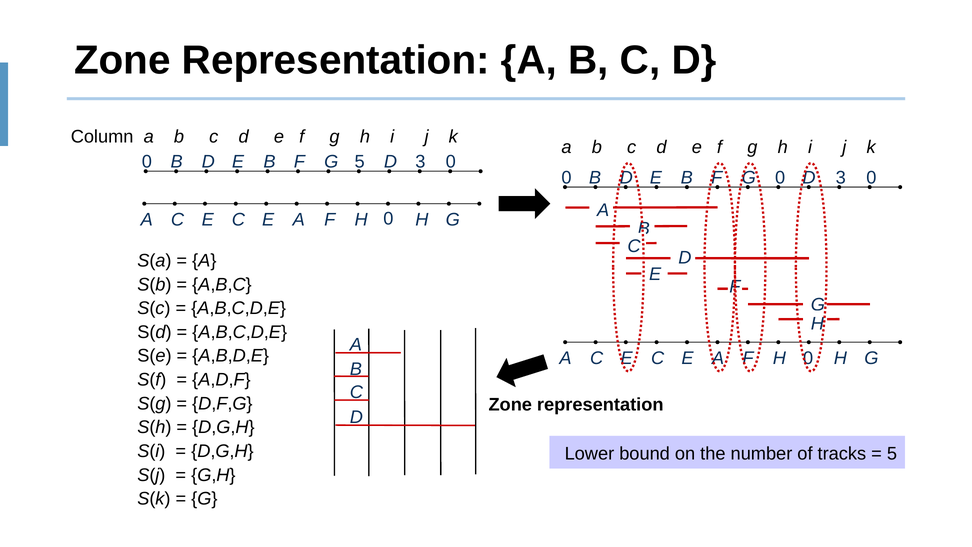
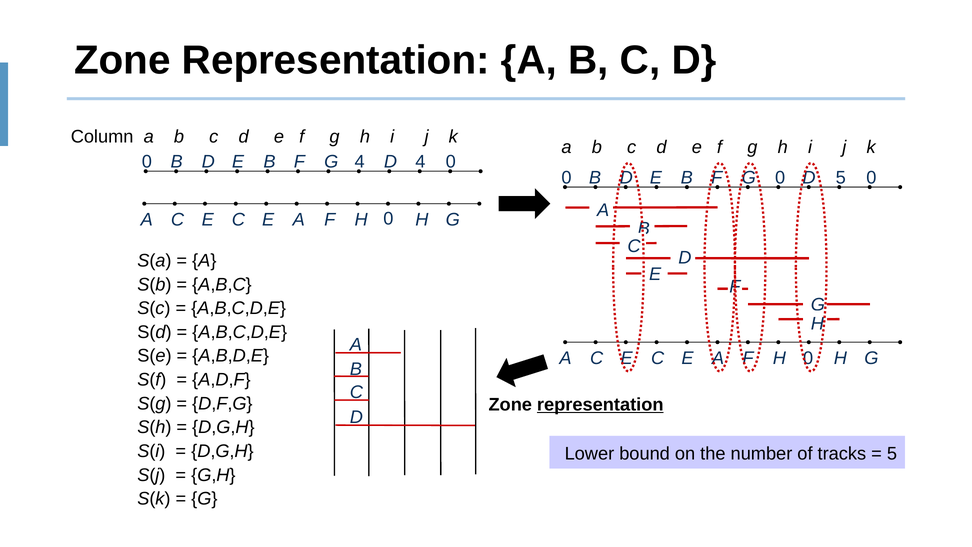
F 5: 5 -> 4 (360, 162)
3: 3 -> 4 (420, 162)
0 D 3: 3 -> 5 (841, 178)
representation underline: none -> present (600, 405)
